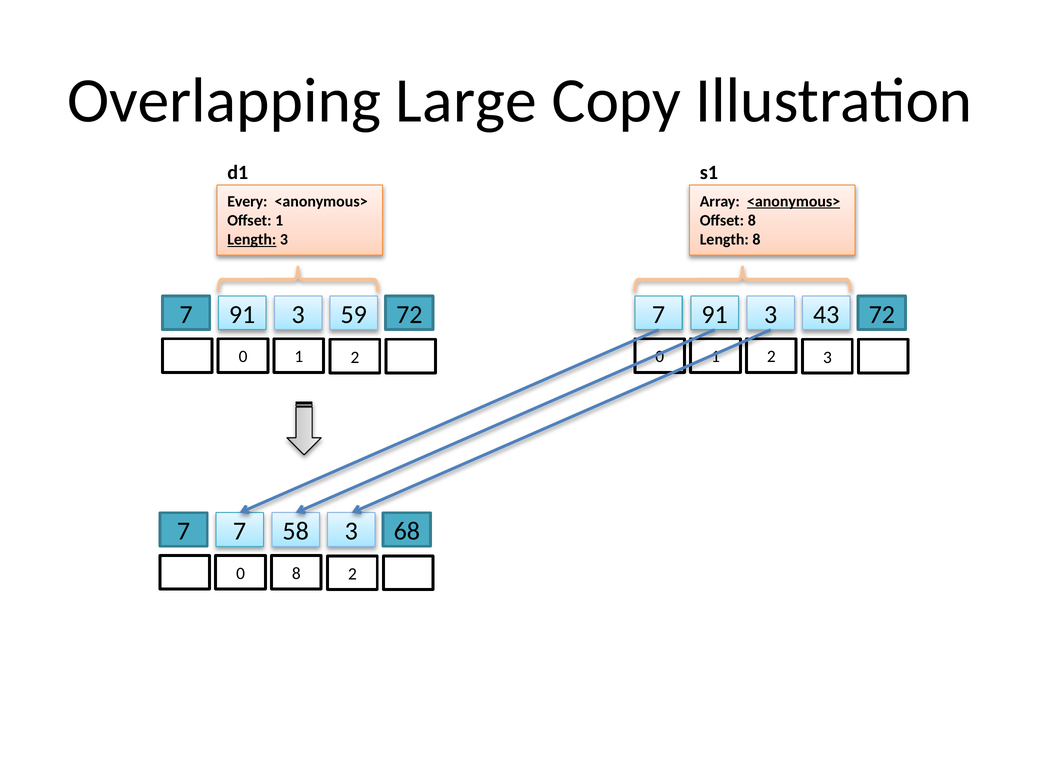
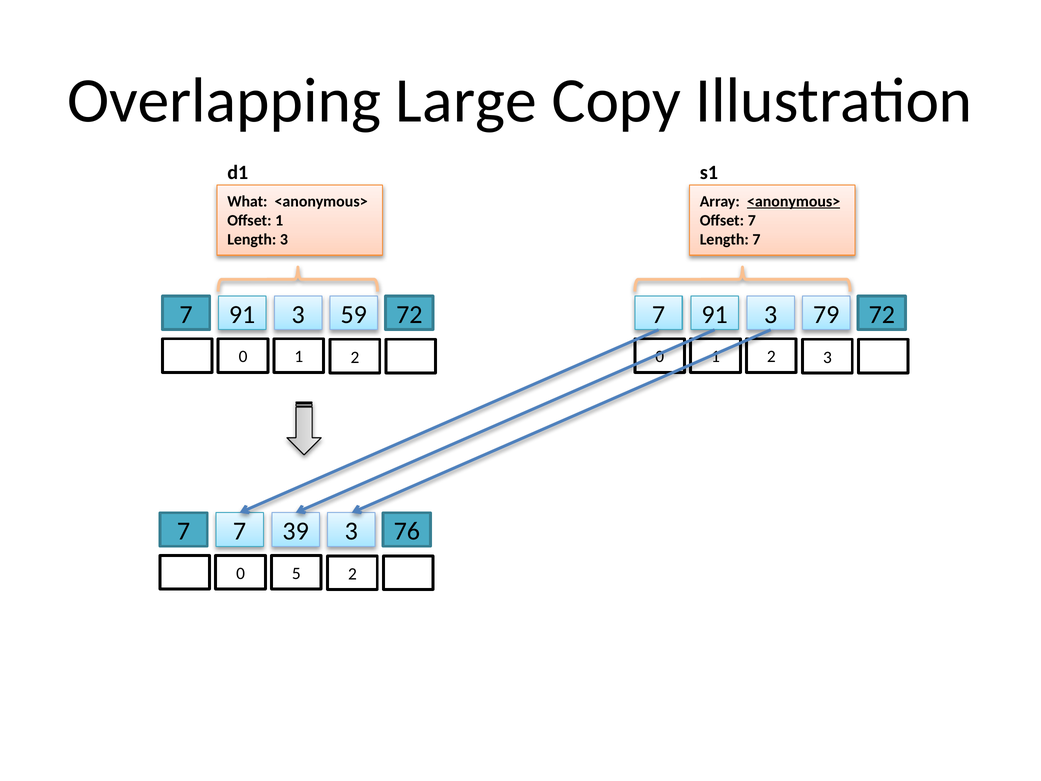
Every: Every -> What (247, 201)
Offset 8: 8 -> 7 (752, 220)
Length underline: present -> none (252, 239)
Length 8: 8 -> 7 (756, 239)
43: 43 -> 79 (826, 315)
58: 58 -> 39 (296, 531)
68: 68 -> 76 (407, 531)
0 8: 8 -> 5 (296, 573)
